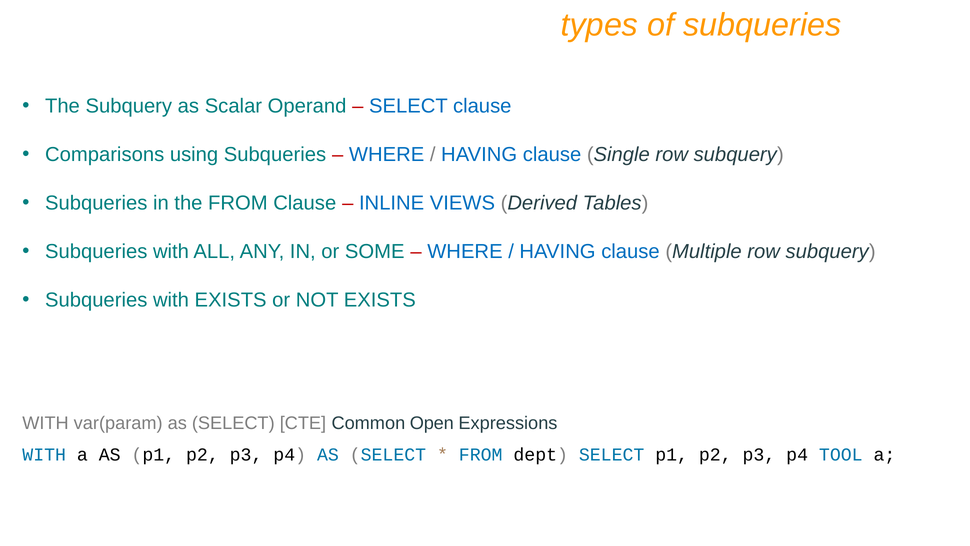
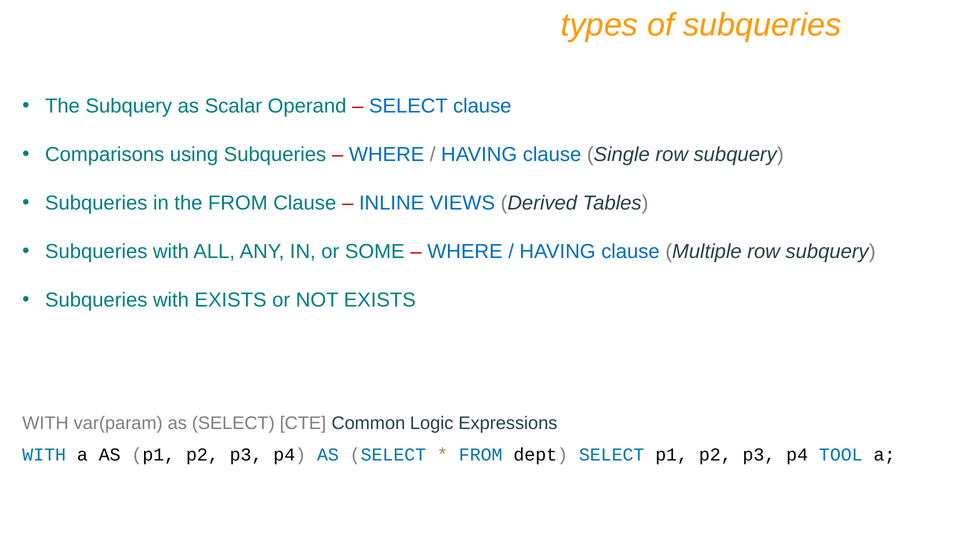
Open: Open -> Logic (432, 423)
